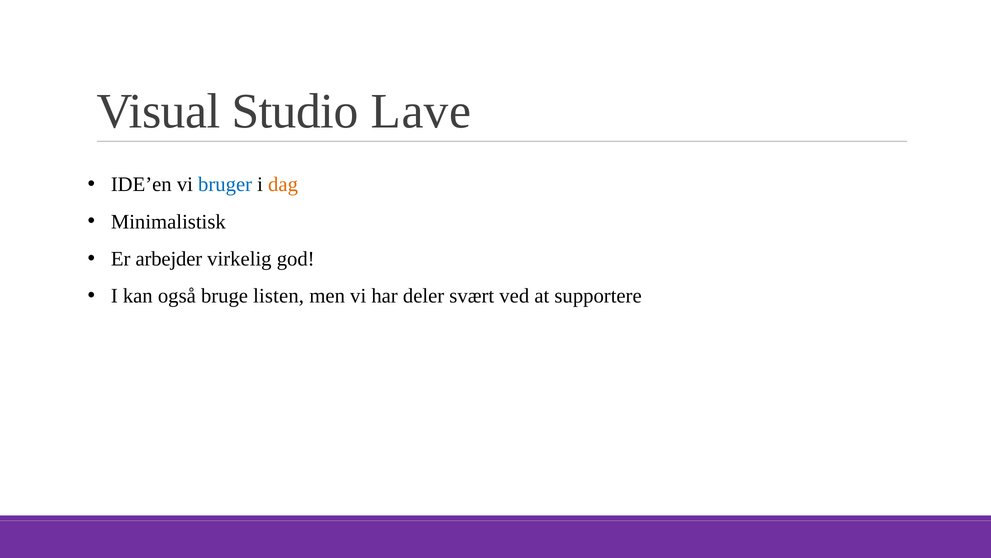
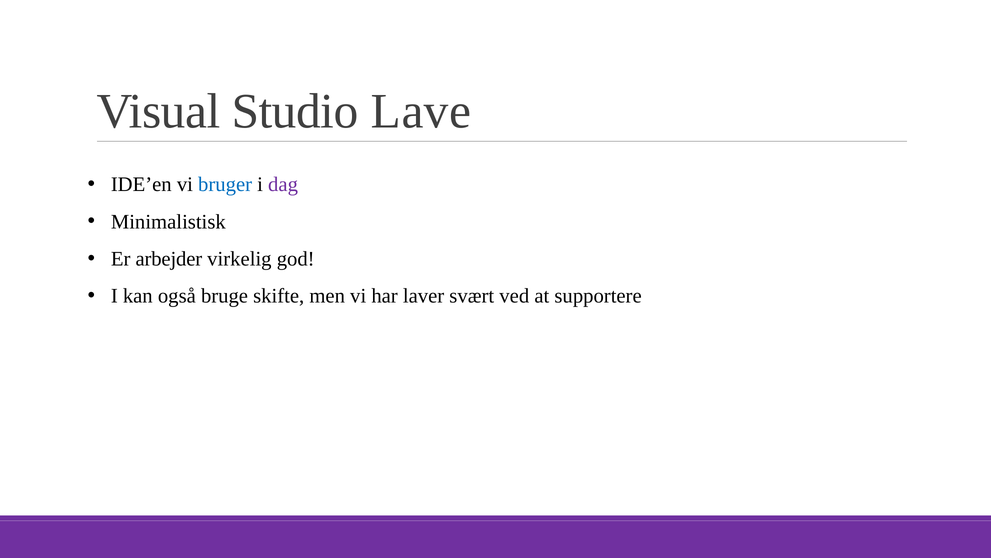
dag colour: orange -> purple (283, 184)
listen: listen -> skifte (279, 296)
deler: deler -> laver (424, 296)
